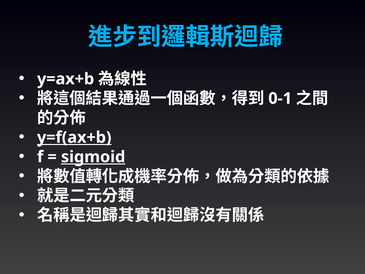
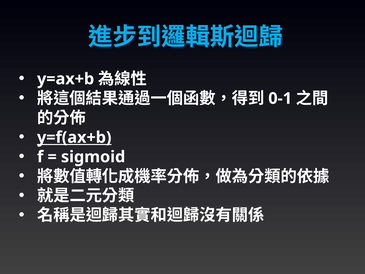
sigmoid underline: present -> none (93, 157)
